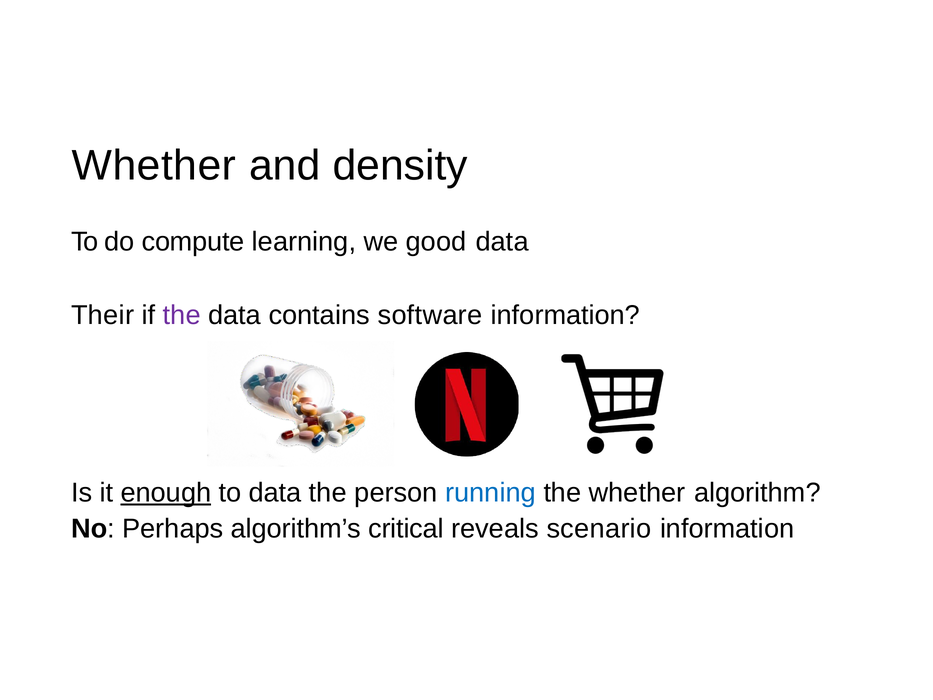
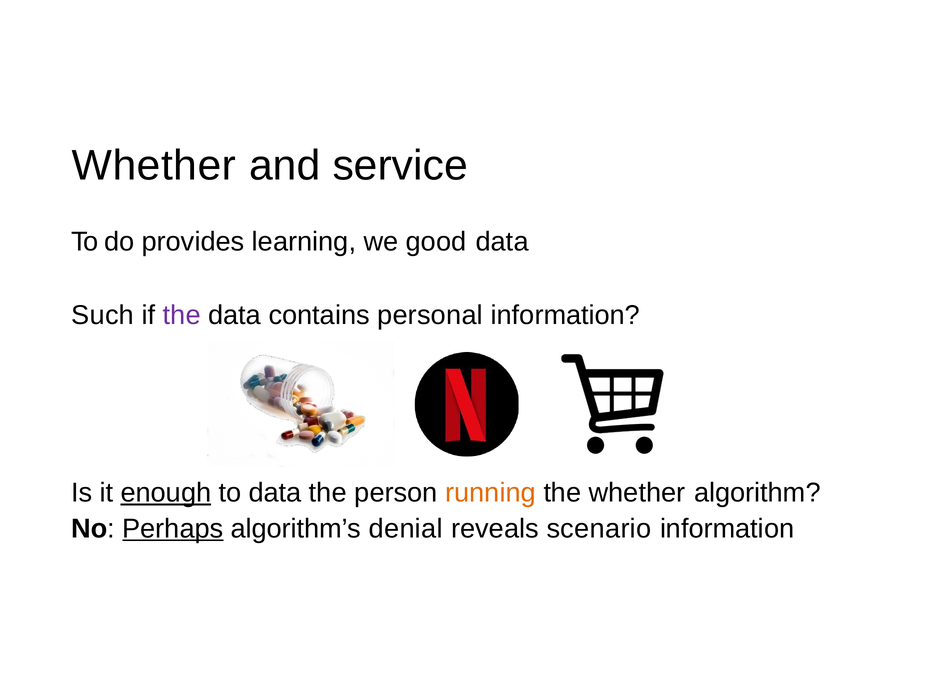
density: density -> service (400, 165)
compute: compute -> provides (193, 242)
Their: Their -> Such (103, 315)
software: software -> personal (430, 315)
running colour: blue -> orange (490, 493)
Perhaps underline: none -> present (173, 528)
critical: critical -> denial (406, 528)
